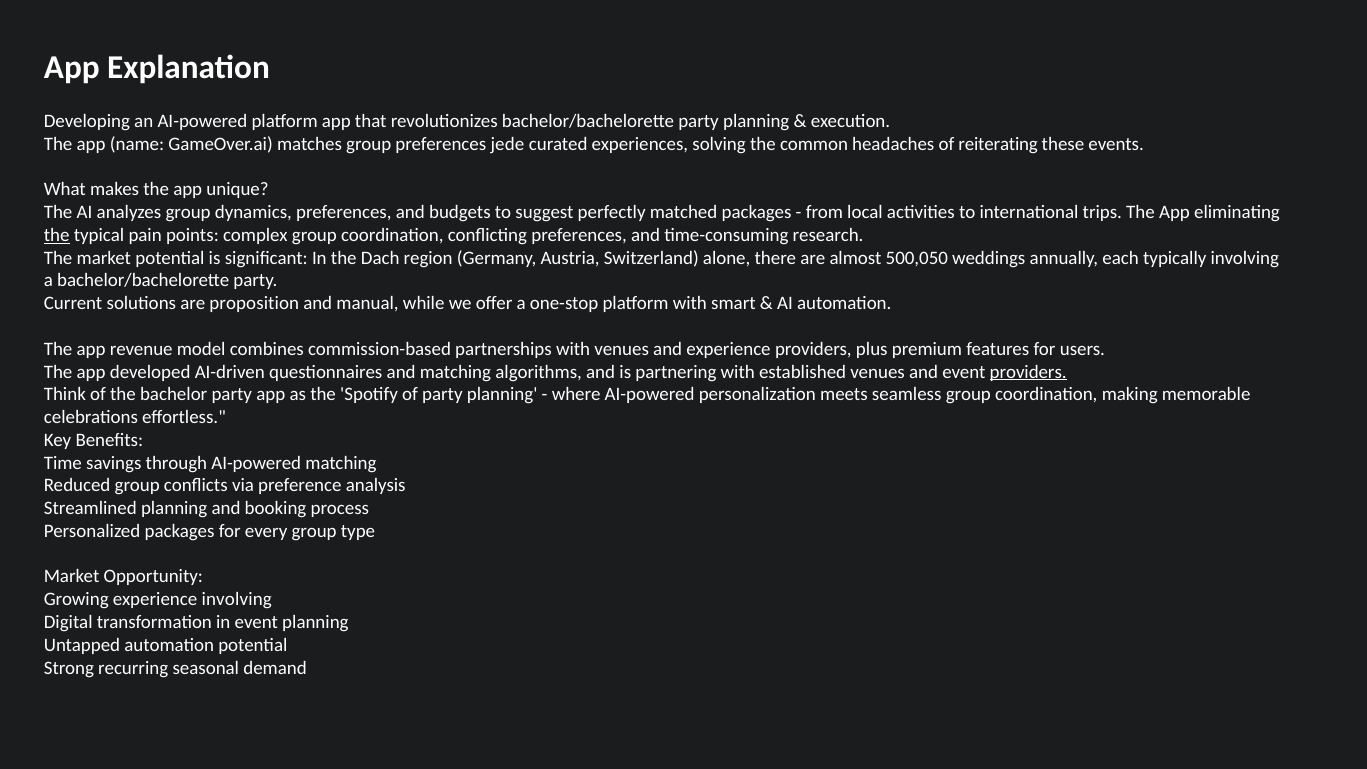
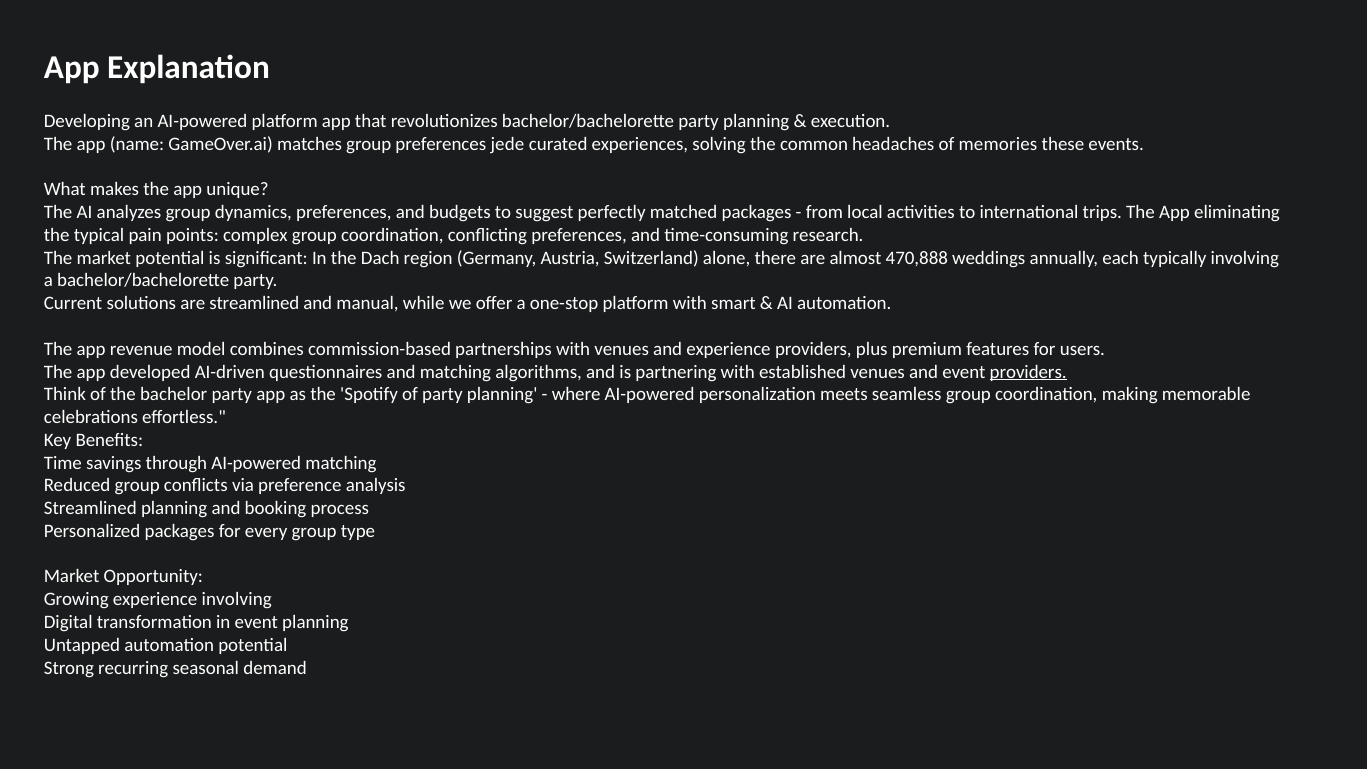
reiterating: reiterating -> memories (998, 144)
the underline: present -> none (57, 235)
500,050: 500,050 -> 470,888 (917, 258)
are proposition: proposition -> streamlined (254, 303)
